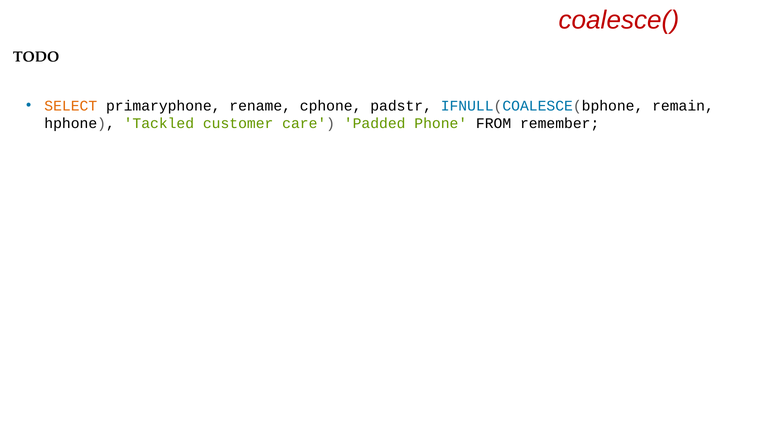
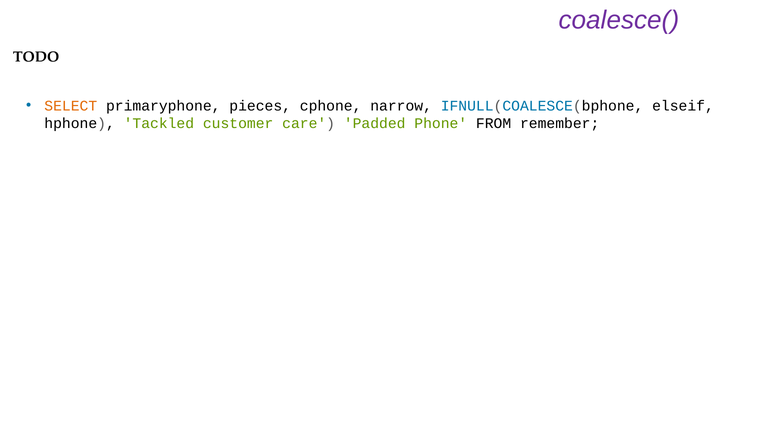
coalesce( colour: red -> purple (619, 20)
rename: rename -> pieces (260, 106)
padstr: padstr -> narrow (401, 106)
remain: remain -> elseif (683, 106)
